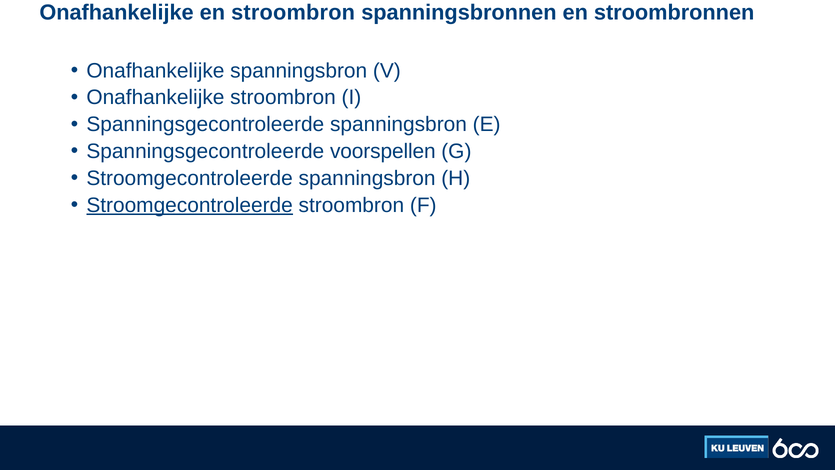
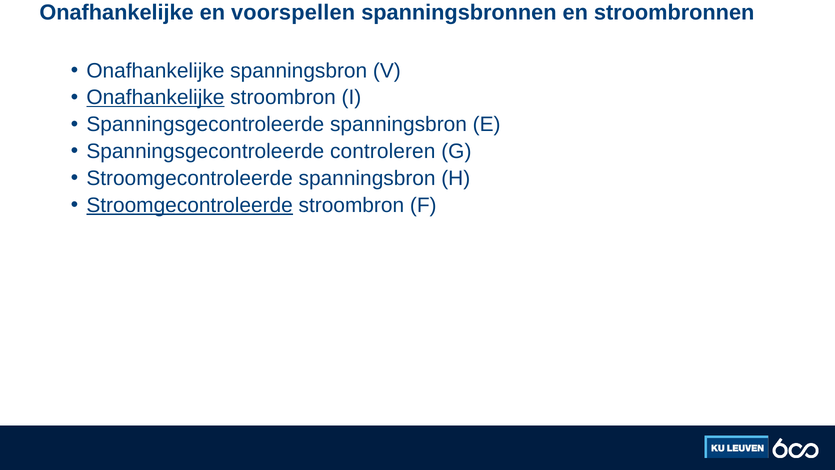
en stroombron: stroombron -> voorspellen (293, 13)
Onafhankelijke underline: none -> present (155, 98)
voorspellen: voorspellen -> controleren (383, 151)
